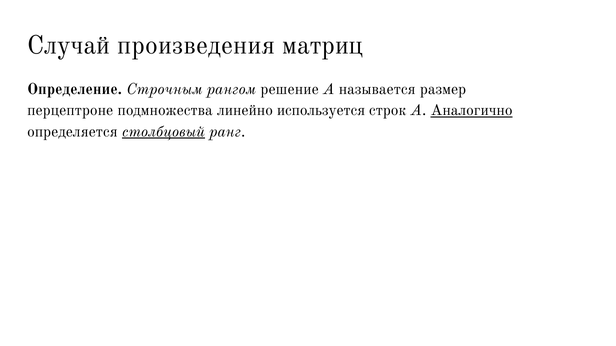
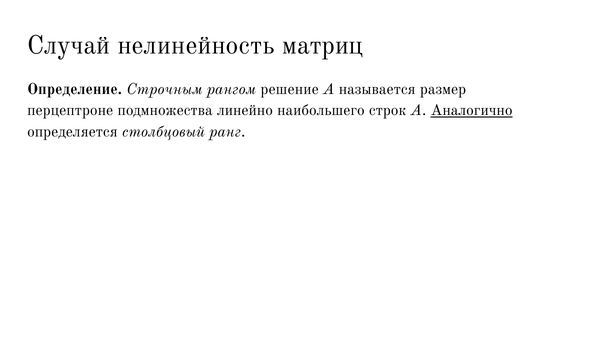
произведения: произведения -> нелинейность (196, 46)
используется: используется -> наибольшего (321, 110)
столбцовый underline: present -> none (163, 132)
